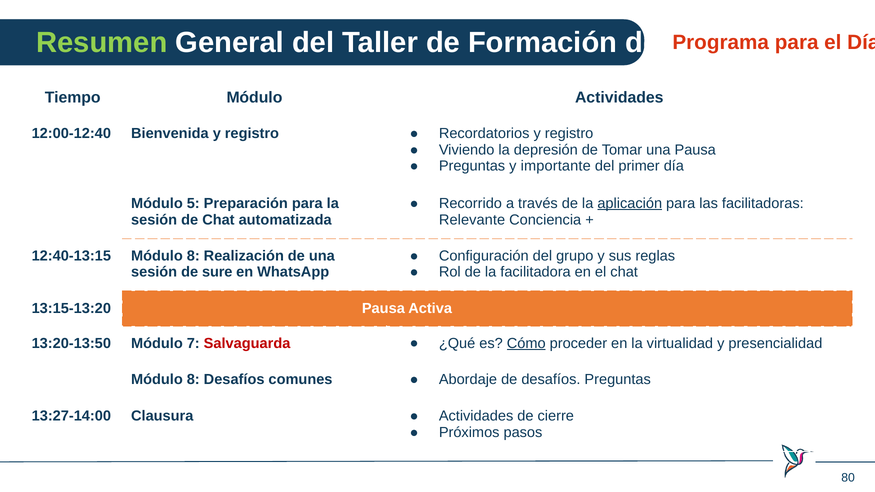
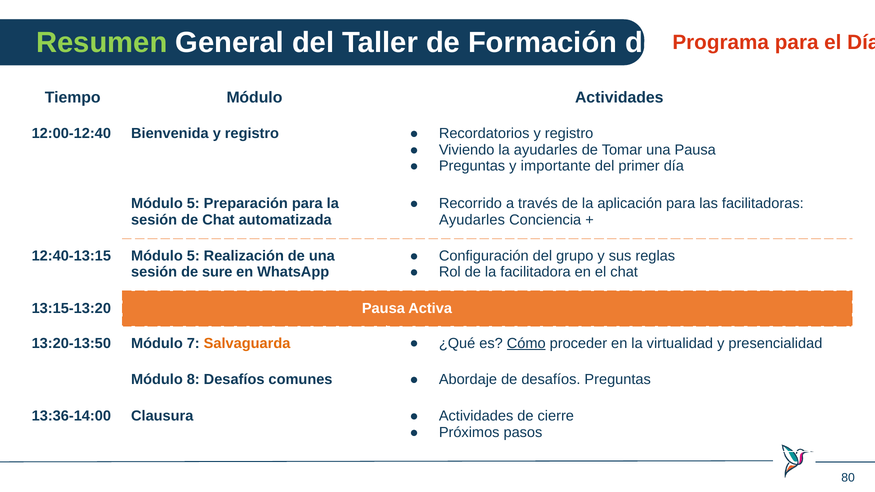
la depresión: depresión -> ayudarles (546, 150)
aplicación underline: present -> none (630, 204)
Relevante: Relevante -> Ayudarles (472, 220)
12:40-13:15 Módulo 8: 8 -> 5 (193, 256)
Salvaguarda colour: red -> orange (247, 343)
13:27-14:00: 13:27-14:00 -> 13:36-14:00 (71, 416)
